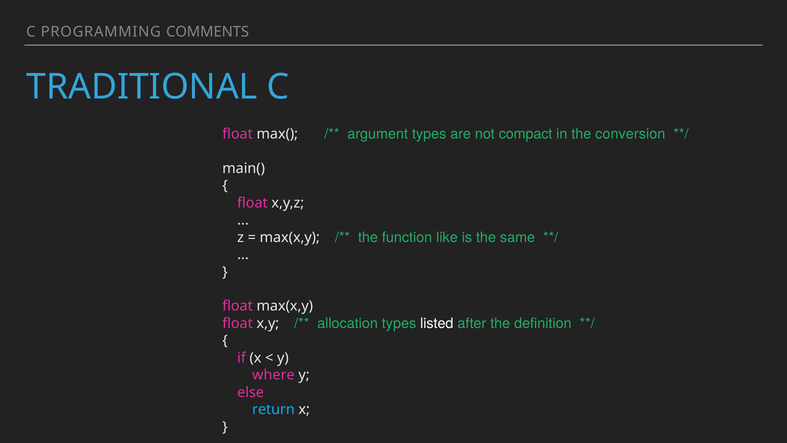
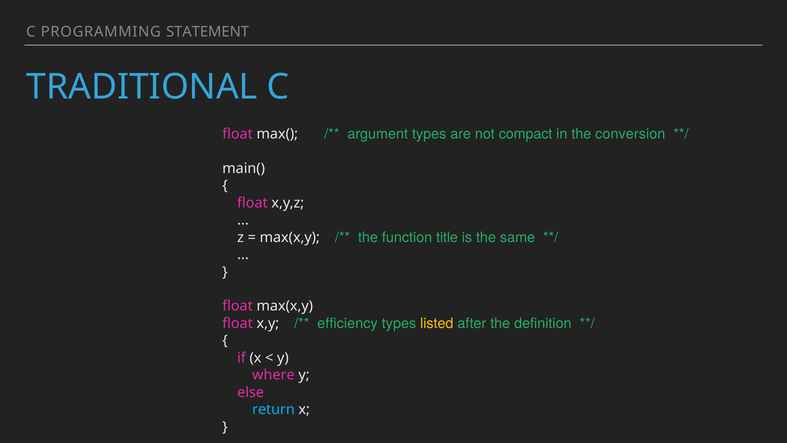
COMMENTS: COMMENTS -> STATEMENT (208, 32)
like: like -> title (447, 237)
allocation: allocation -> efficiency (348, 323)
listed colour: white -> yellow (437, 323)
